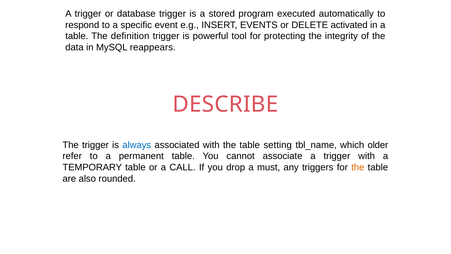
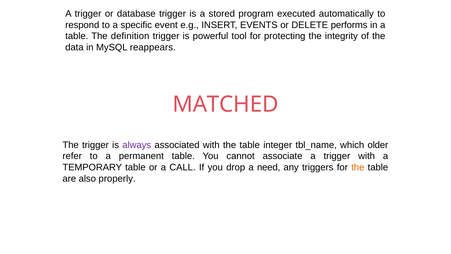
activated: activated -> performs (349, 25)
DESCRIBE: DESCRIBE -> MATCHED (226, 104)
always colour: blue -> purple (137, 145)
setting: setting -> integer (278, 145)
must: must -> need (269, 167)
rounded: rounded -> properly (117, 179)
